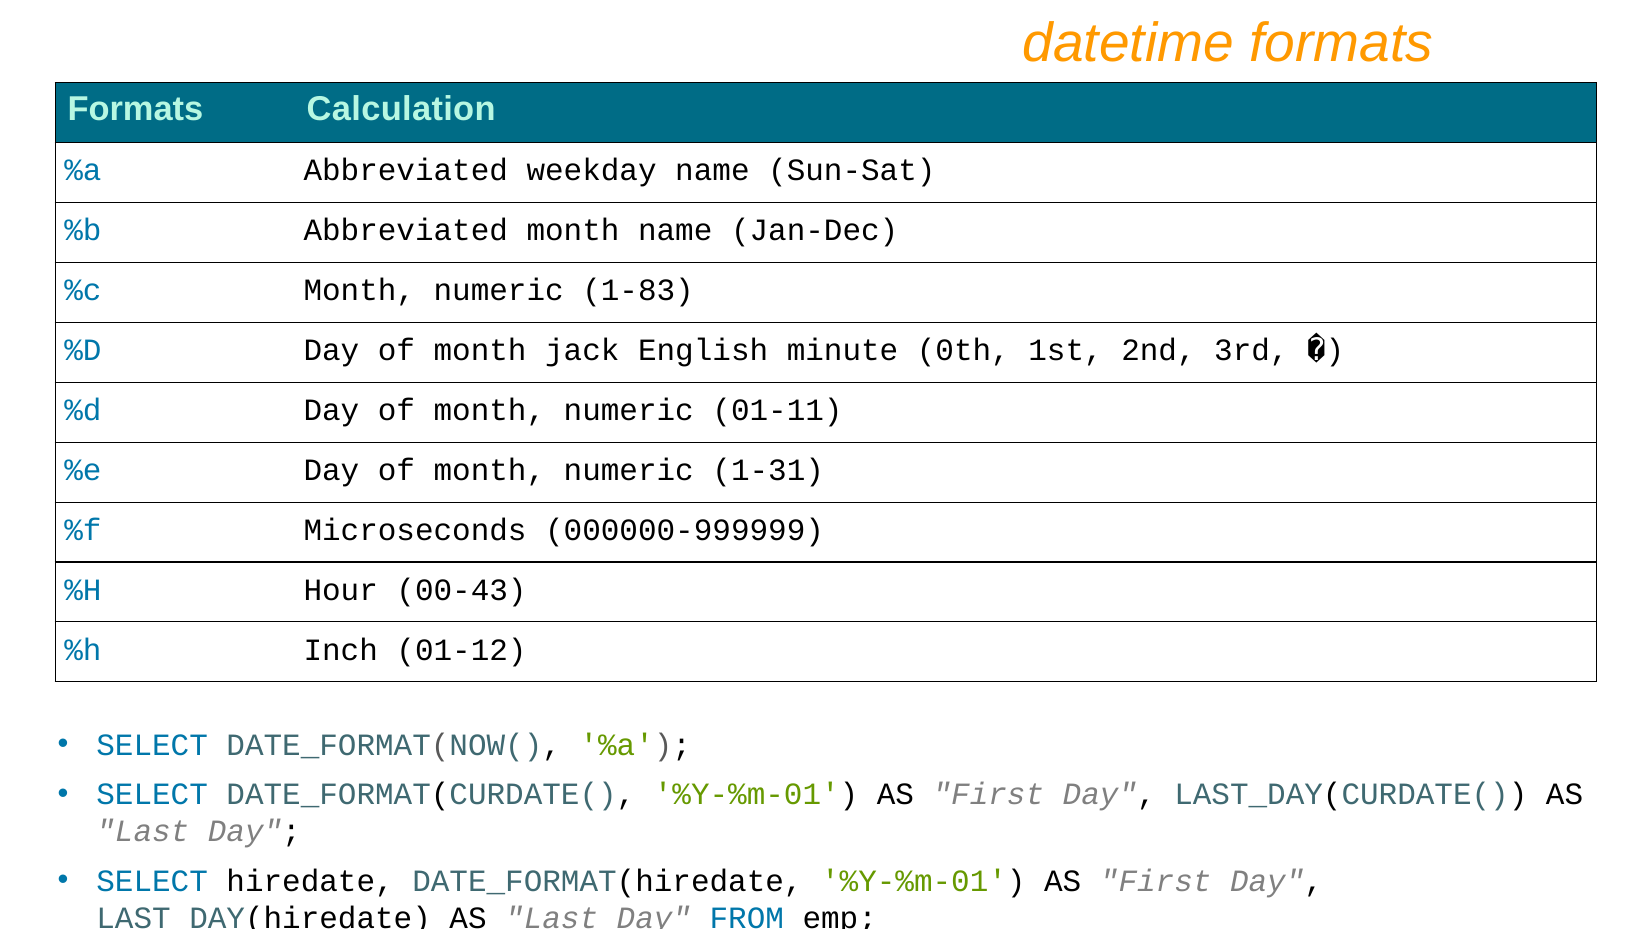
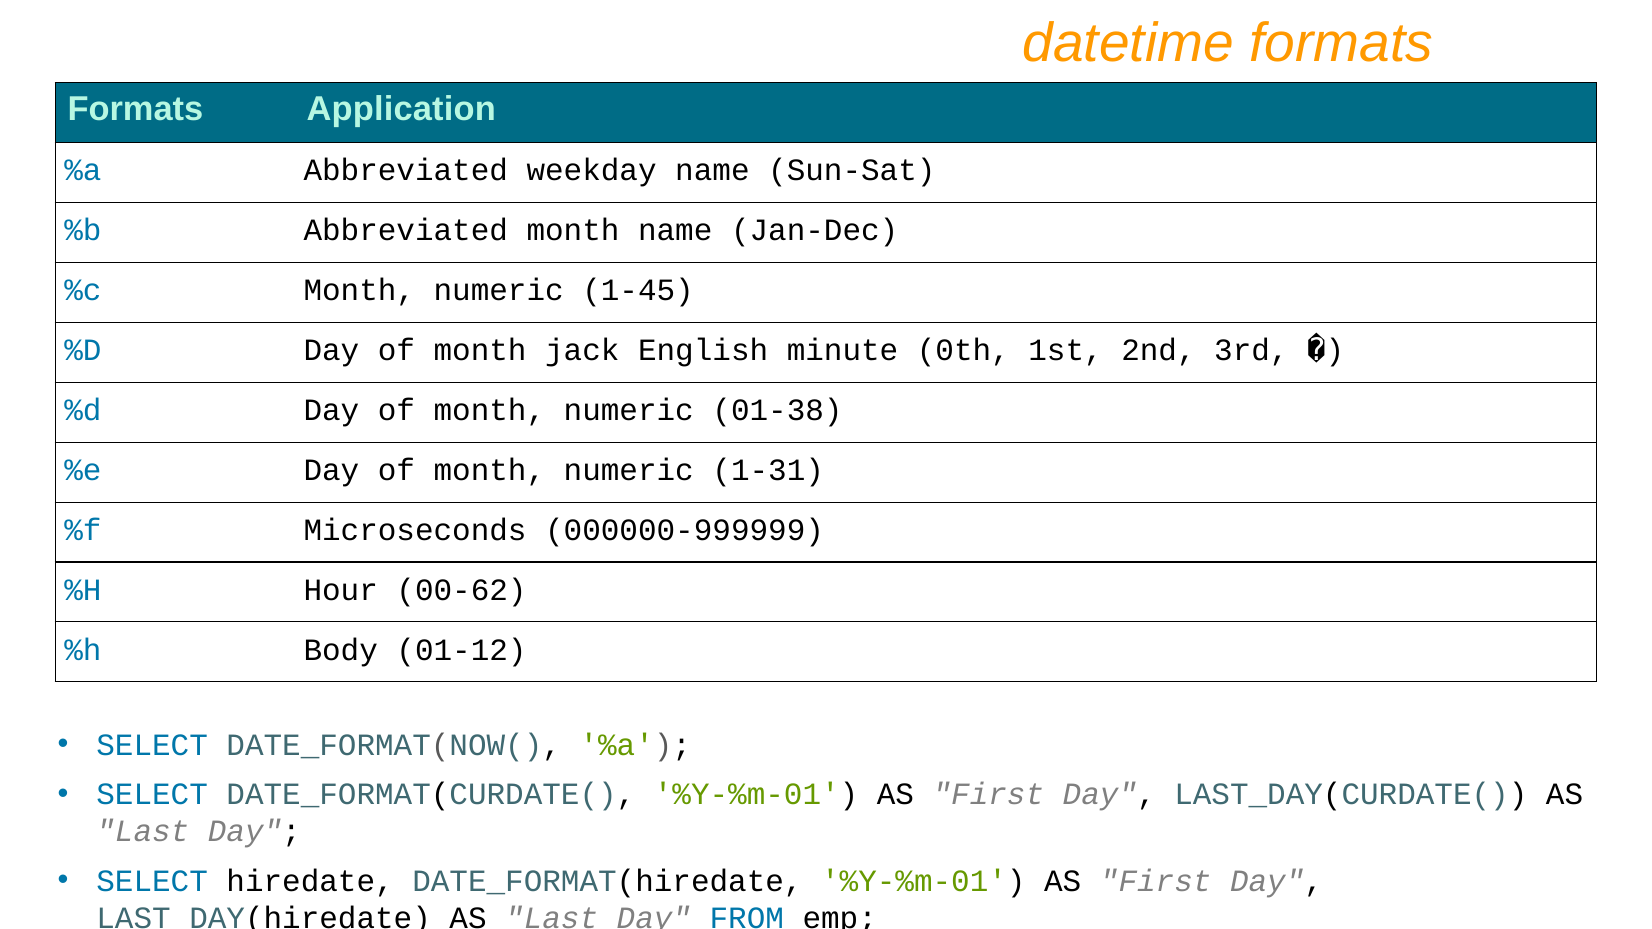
Calculation: Calculation -> Application (401, 109)
1-83: 1-83 -> 1-45 (638, 291)
01-11: 01-11 -> 01-38 (777, 410)
00-43: 00-43 -> 00-62 (462, 590)
Inch: Inch -> Body (341, 650)
